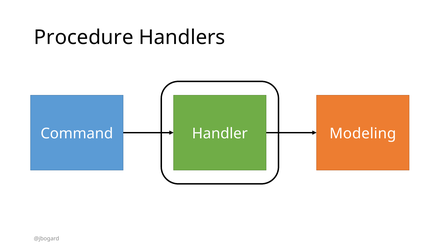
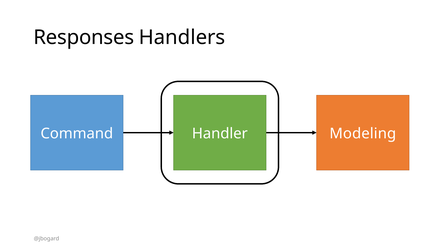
Procedure: Procedure -> Responses (84, 37)
